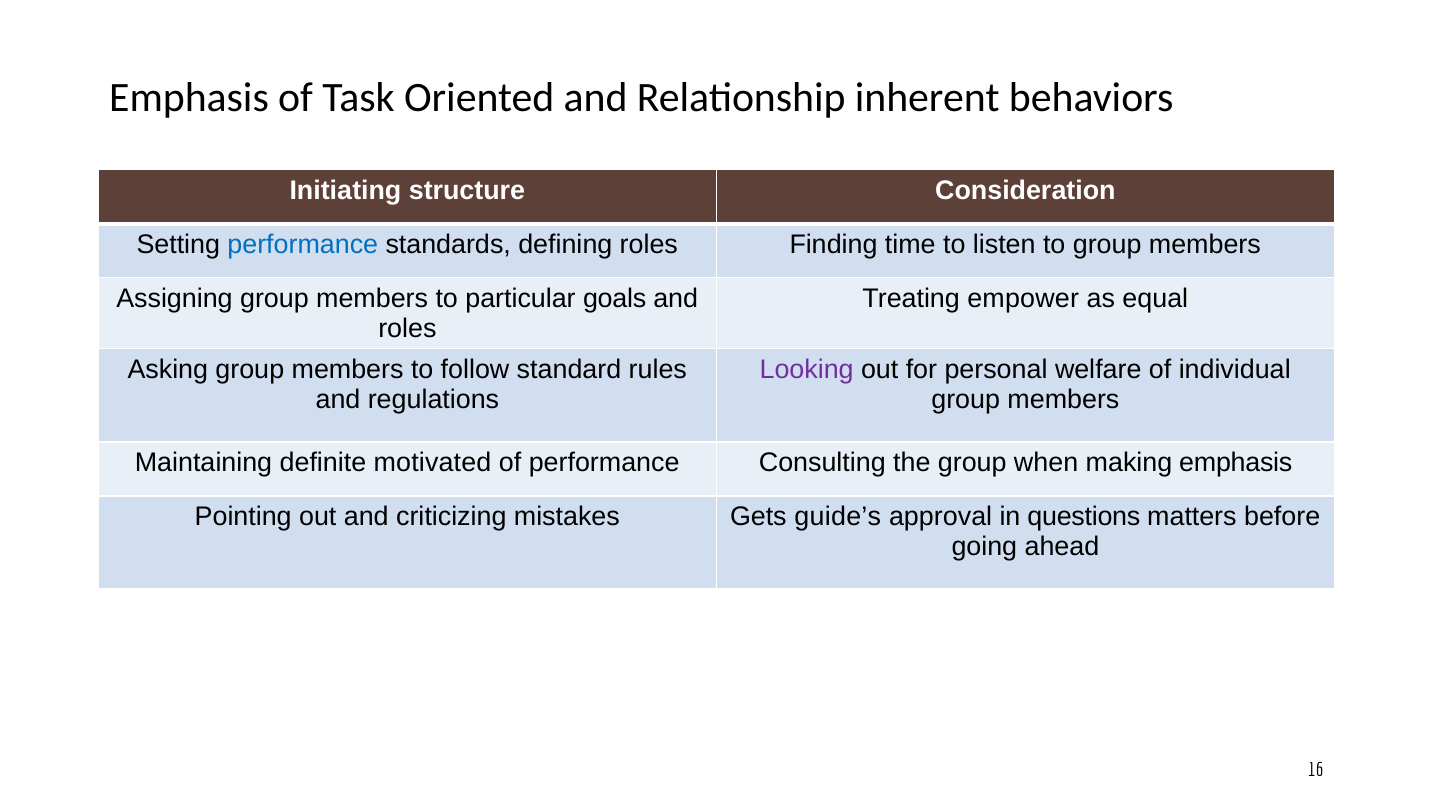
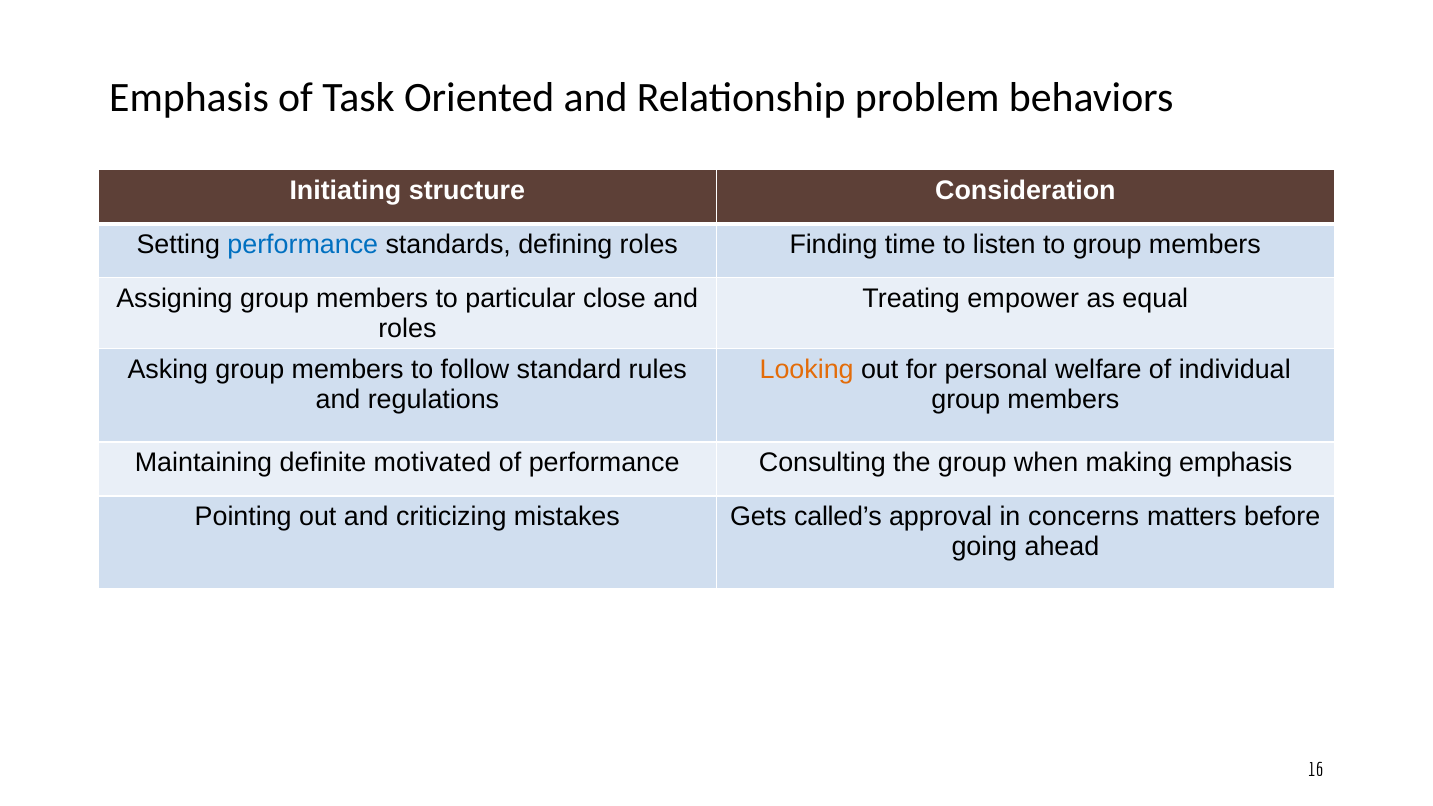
inherent: inherent -> problem (927, 97)
goals: goals -> close (615, 299)
Looking colour: purple -> orange (807, 370)
guide’s: guide’s -> called’s (838, 517)
questions: questions -> concerns (1084, 517)
